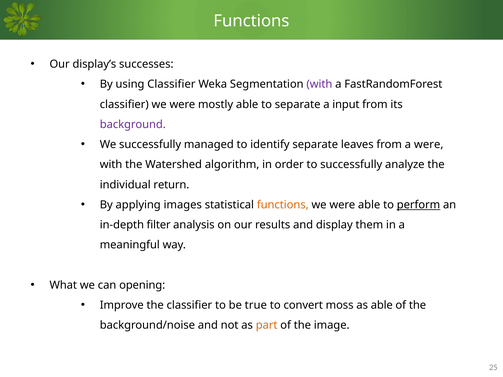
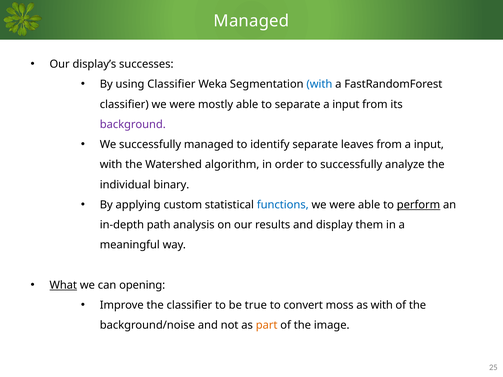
Functions: Functions -> Managed (251, 21)
with colour: purple -> blue (319, 84)
from a were: were -> input (429, 145)
return: return -> binary (171, 185)
images: images -> custom (183, 205)
functions colour: orange -> blue (283, 205)
filter: filter -> path (159, 225)
What underline: none -> present (63, 285)
as able: able -> with (382, 305)
